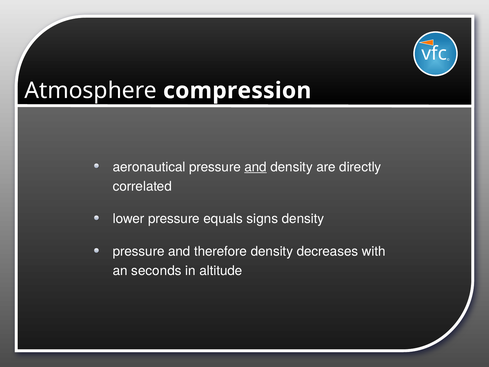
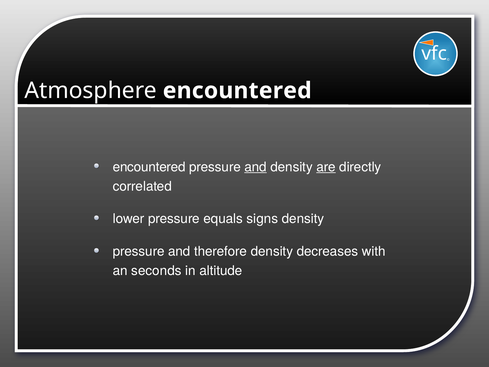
Atmosphere compression: compression -> encountered (237, 91)
aeronautical: aeronautical -> encountered (149, 167)
are underline: none -> present (326, 167)
